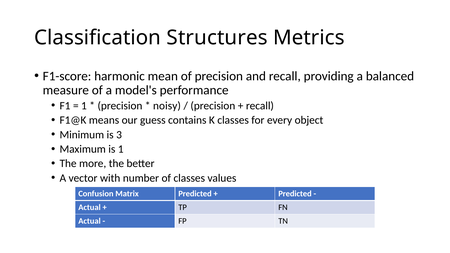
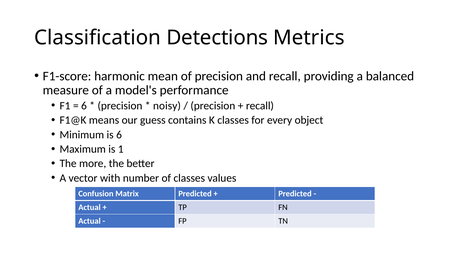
Structures: Structures -> Detections (217, 38)
1: 1 -> 6 (84, 106)
is 3: 3 -> 6 (119, 135)
